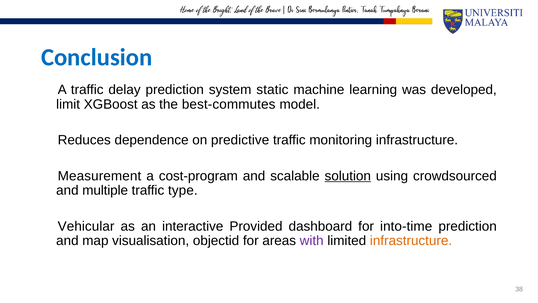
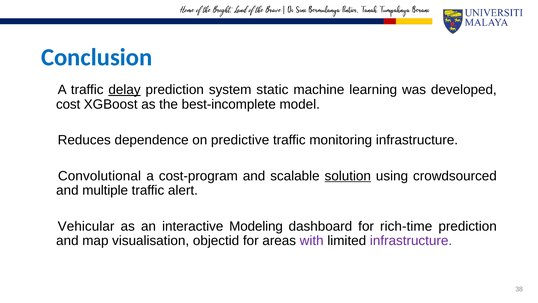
delay underline: none -> present (125, 90)
limit: limit -> cost (68, 104)
best-commutes: best-commutes -> best-incomplete (229, 104)
Measurement: Measurement -> Convolutional (99, 176)
type: type -> alert (183, 190)
Provided: Provided -> Modeling (256, 226)
into-time: into-time -> rich-time (406, 226)
infrastructure colour: orange -> purple (411, 241)
